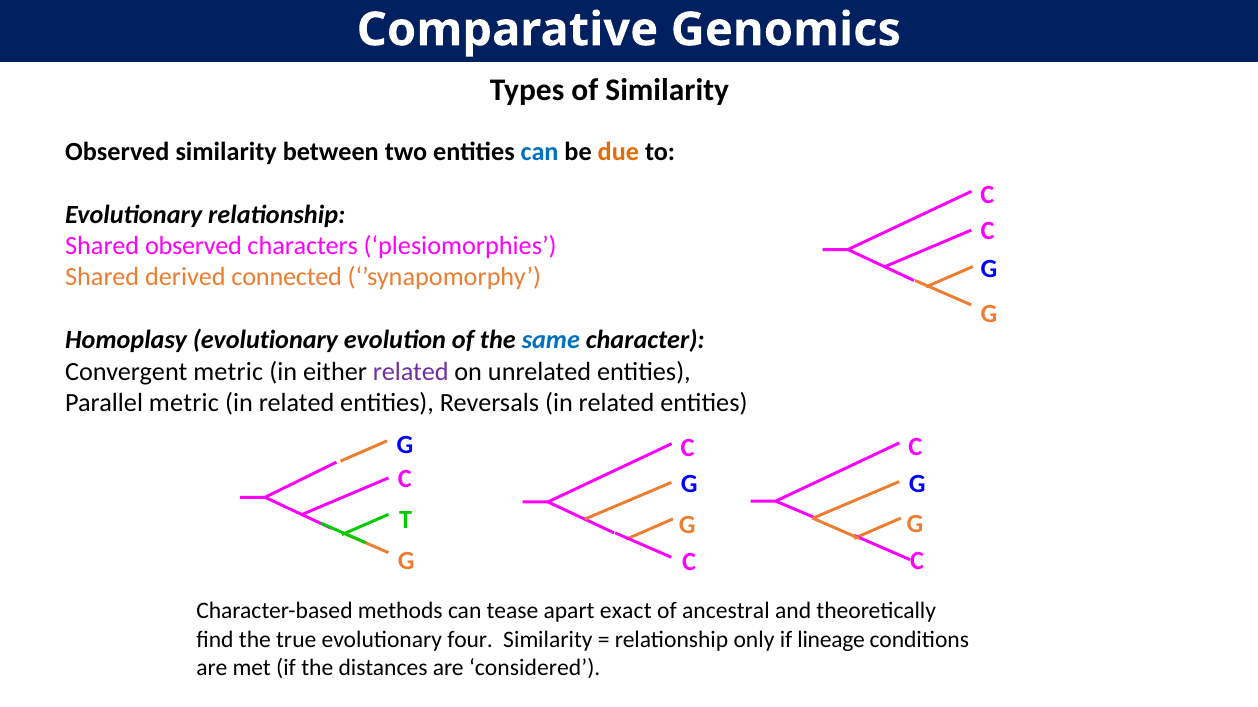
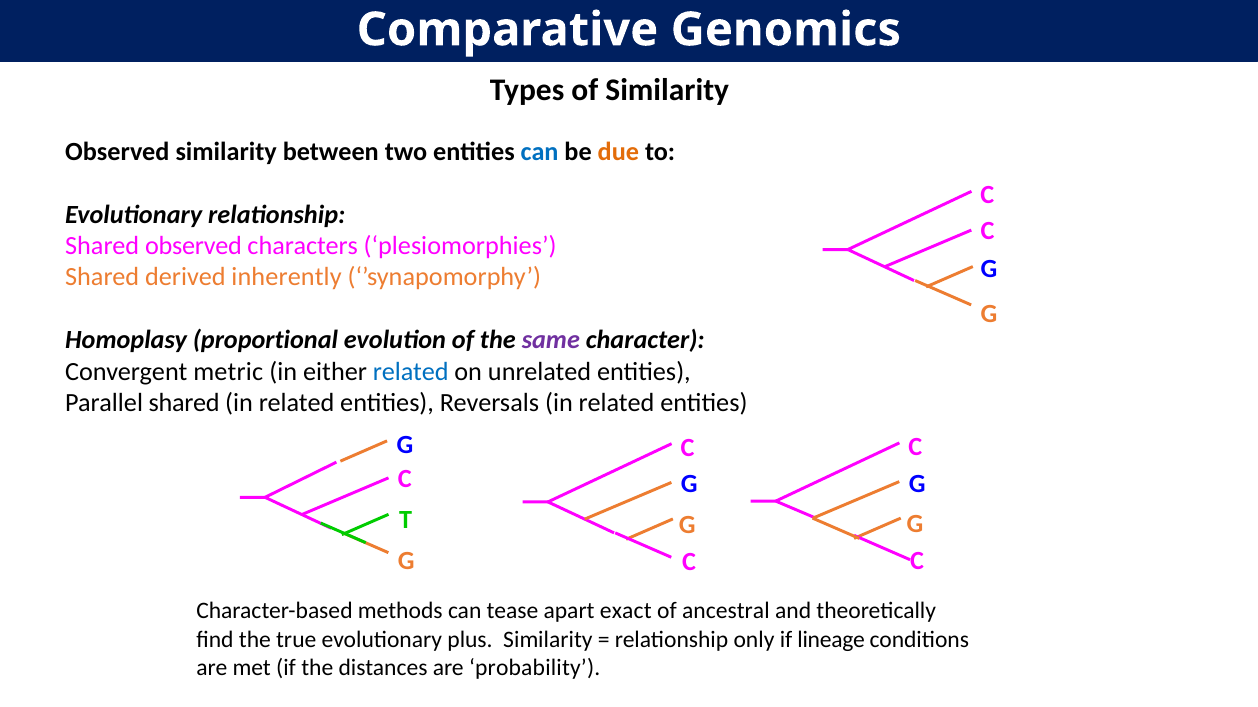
connected: connected -> inherently (287, 278)
Homoplasy evolutionary: evolutionary -> proportional (265, 341)
same colour: blue -> purple (551, 341)
related colour: purple -> blue (411, 372)
Parallel metric: metric -> shared (184, 403)
four: four -> plus (470, 640)
considered: considered -> probability (535, 668)
